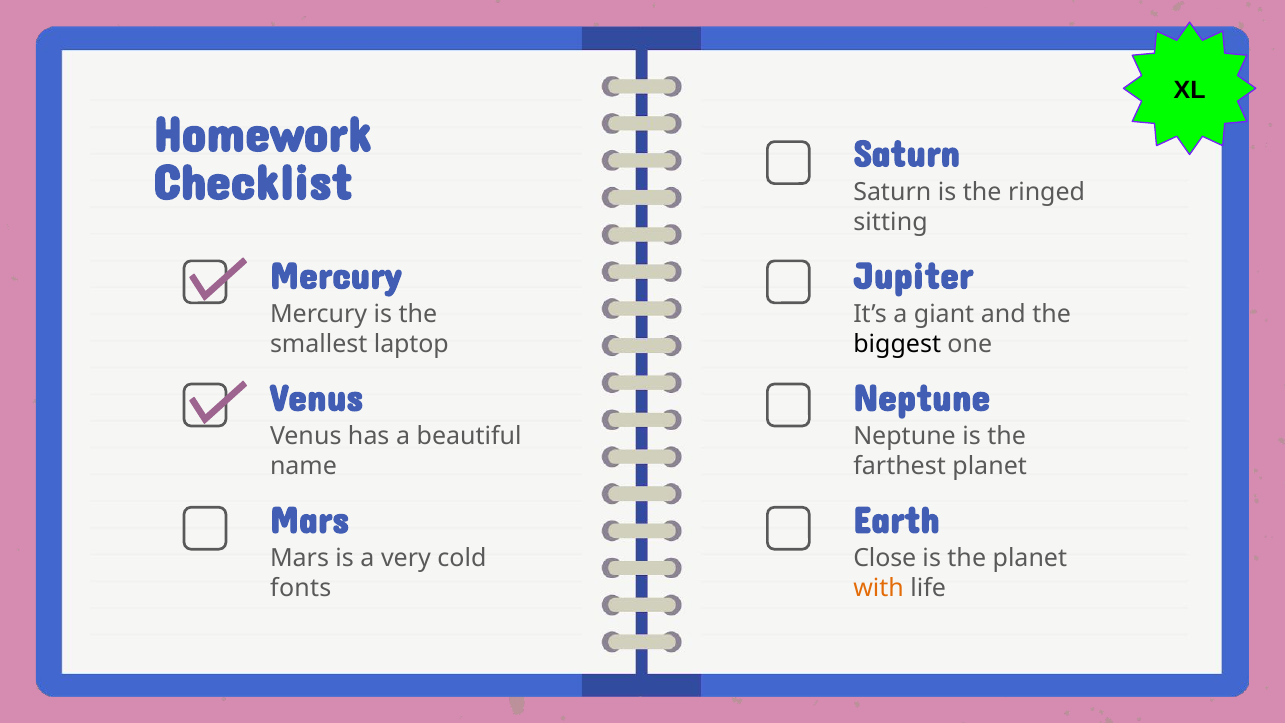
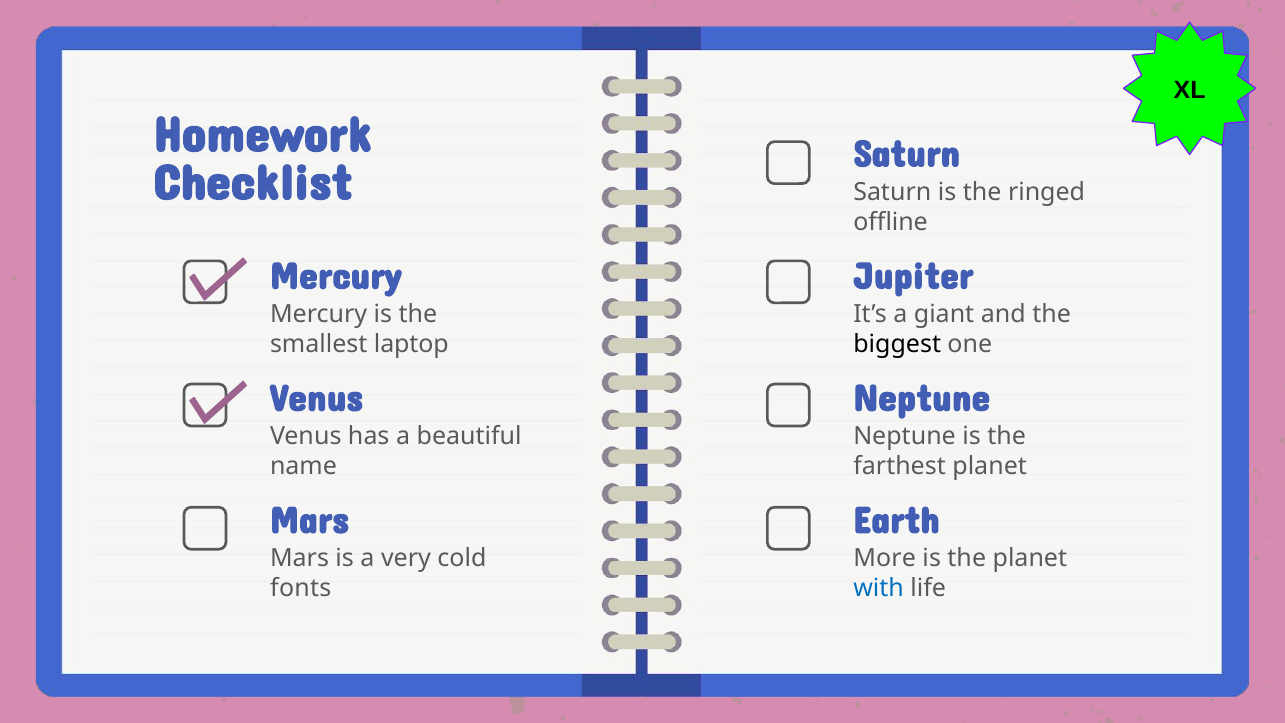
sitting: sitting -> offline (891, 222)
Close: Close -> More (885, 558)
with colour: orange -> blue (879, 588)
